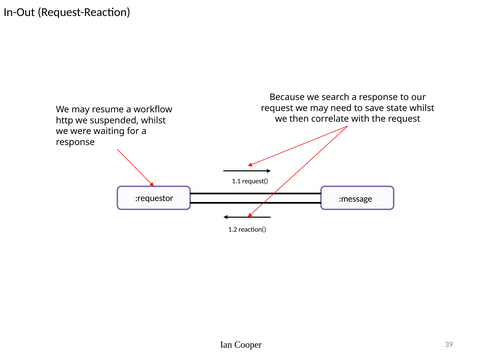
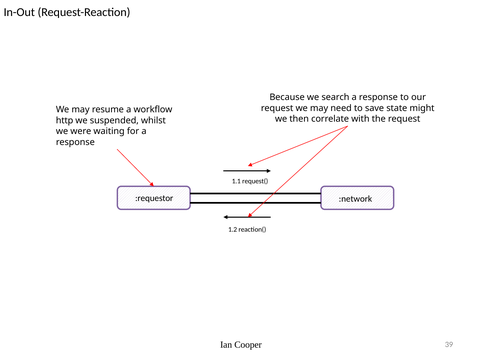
state whilst: whilst -> might (422, 108)
:message: :message -> :network (355, 199)
